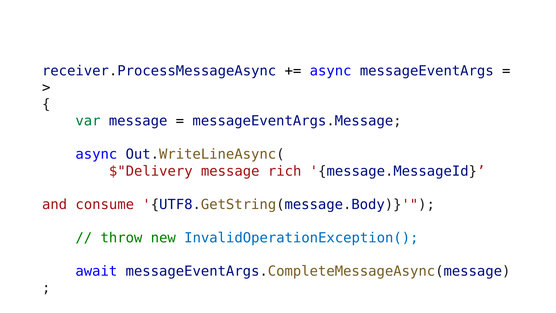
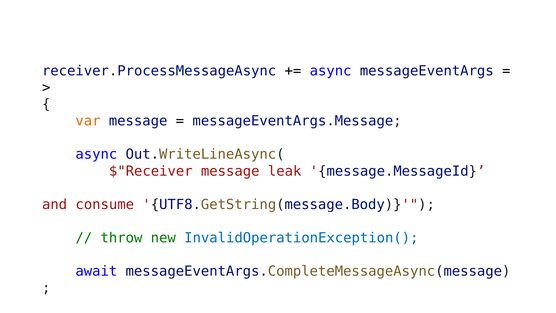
var colour: green -> orange (88, 121)
$"Delivery: $"Delivery -> $"Receiver (151, 171)
rich: rich -> leak (285, 171)
